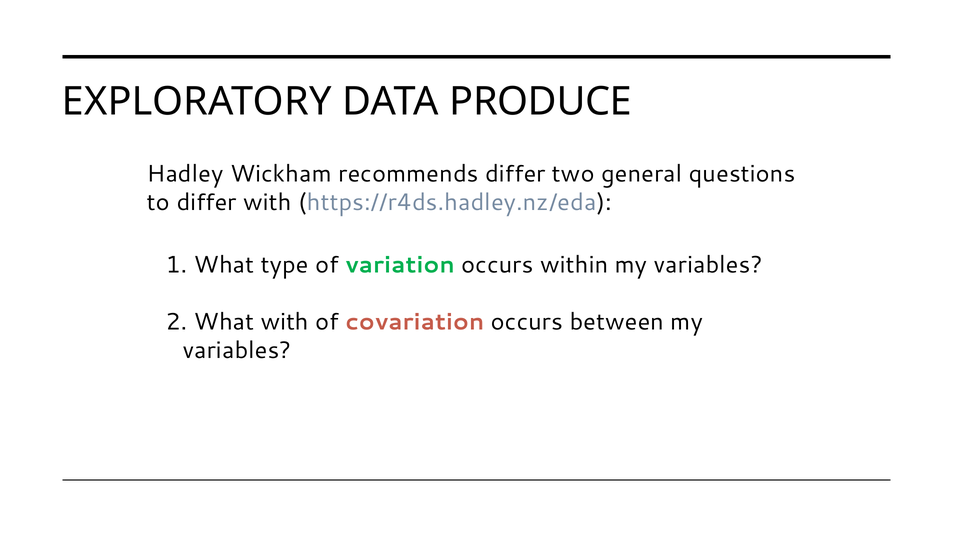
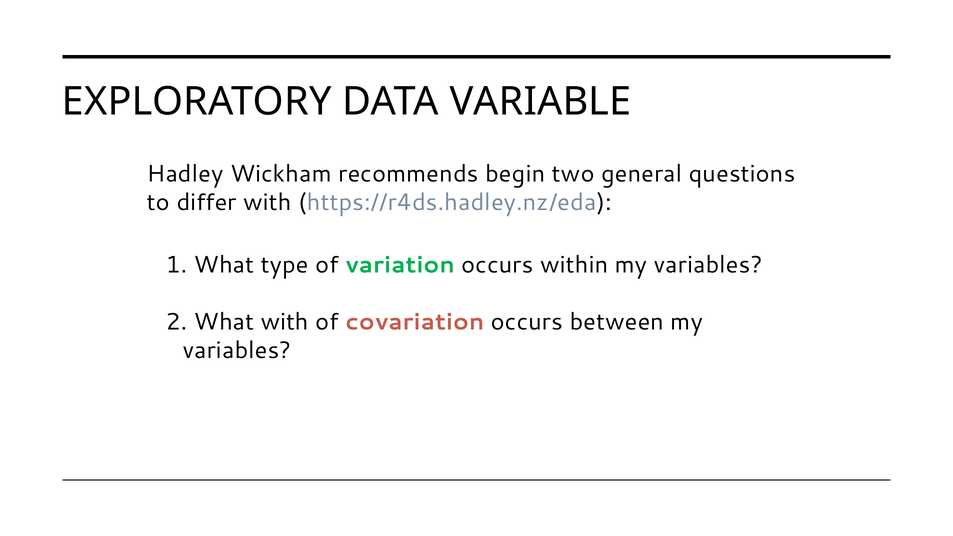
PRODUCE: PRODUCE -> VARIABLE (540, 102)
recommends differ: differ -> begin (515, 174)
